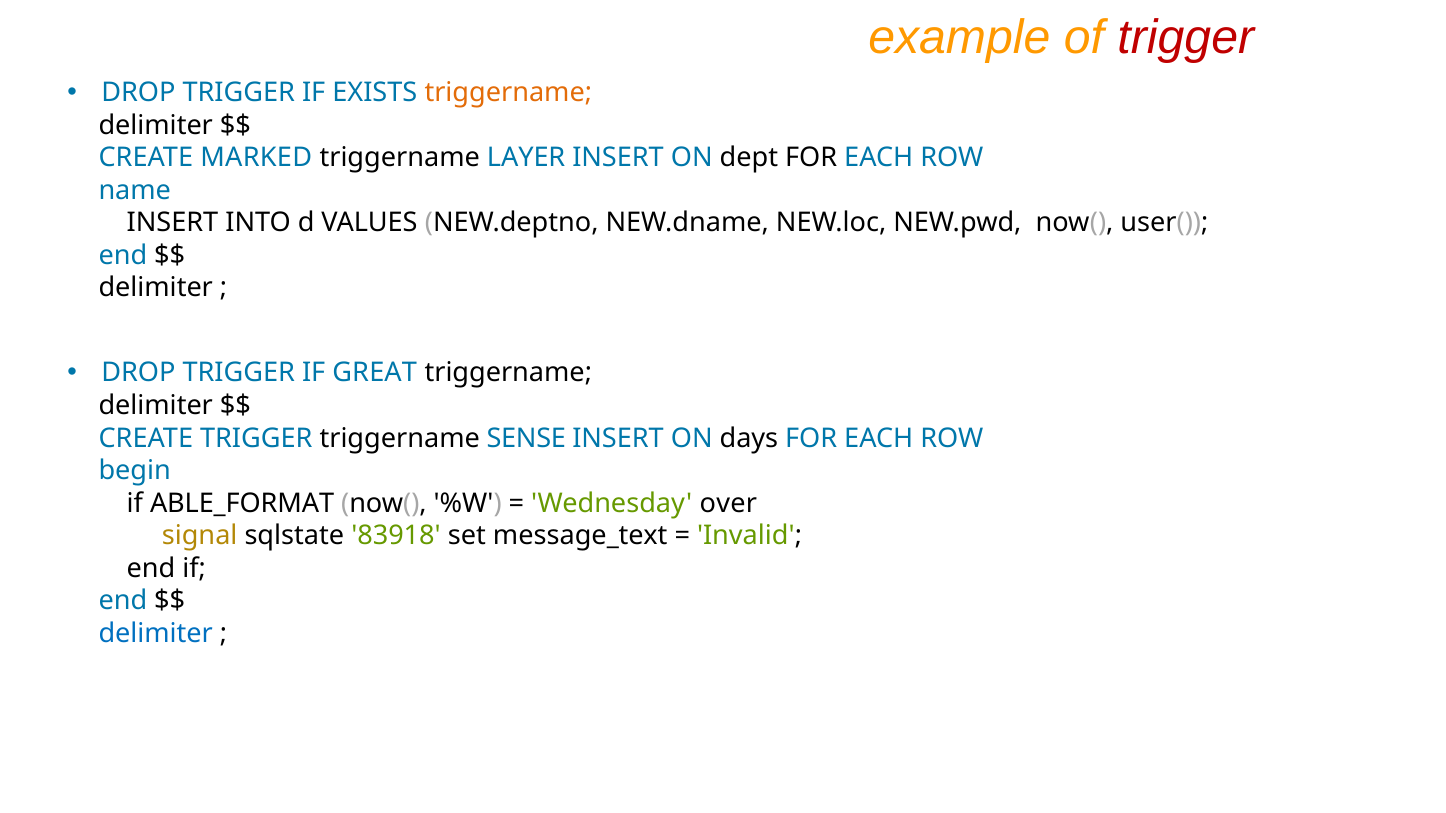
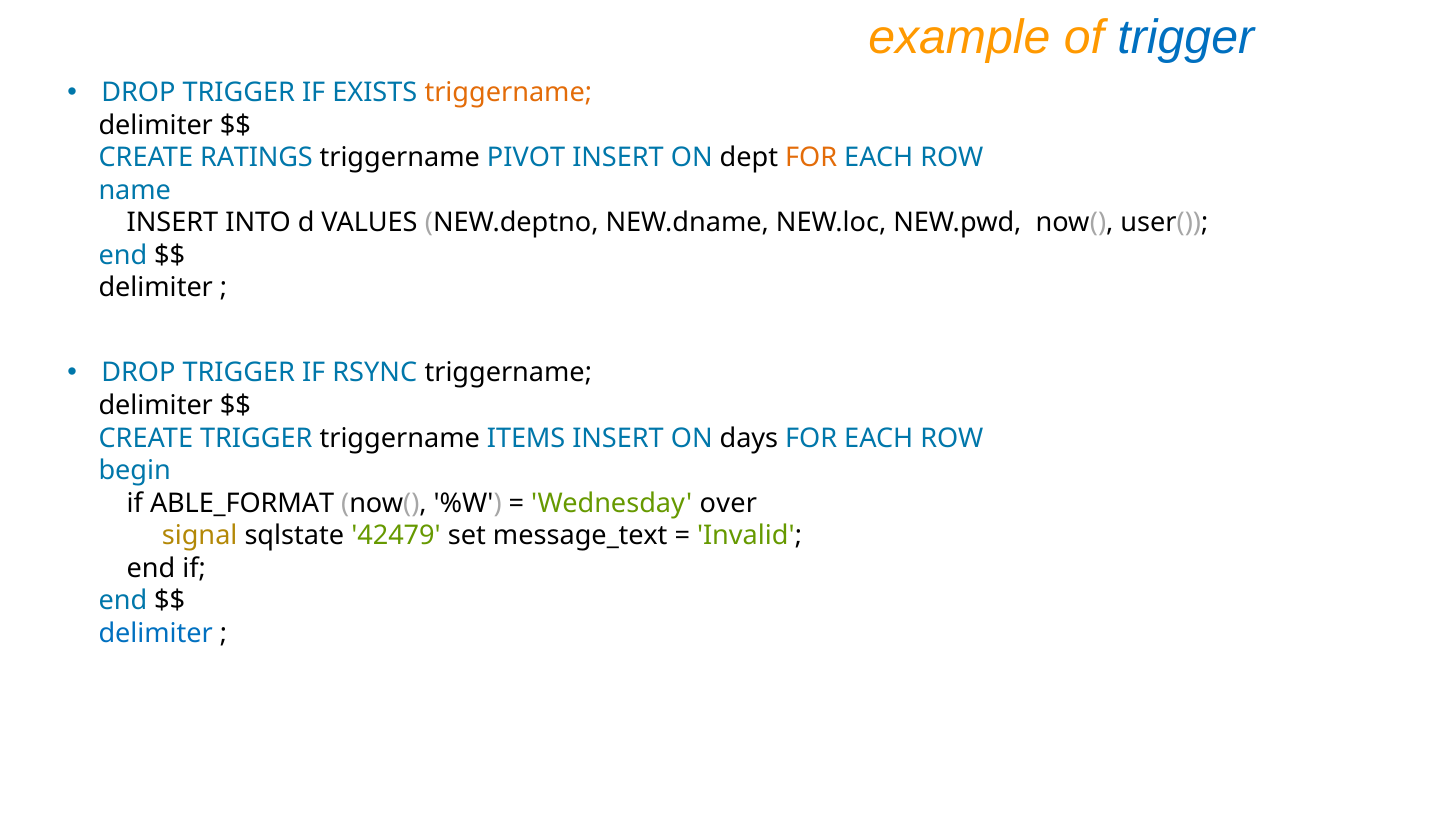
trigger colour: red -> blue (1186, 38)
MARKED: MARKED -> RATINGS (256, 158)
LAYER: LAYER -> PIVOT (526, 158)
FOR colour: black -> orange (811, 158)
GREAT: GREAT -> RSYNC (375, 373)
SENSE: SENSE -> ITEMS (526, 438)
83918: 83918 -> 42479 (396, 536)
